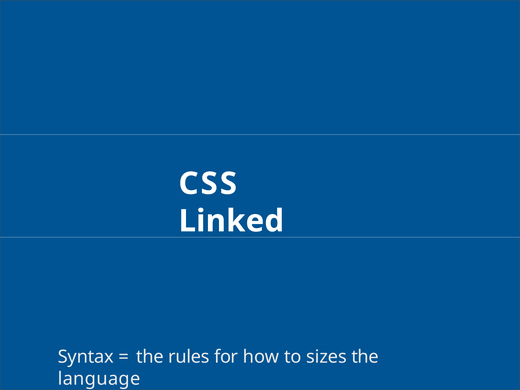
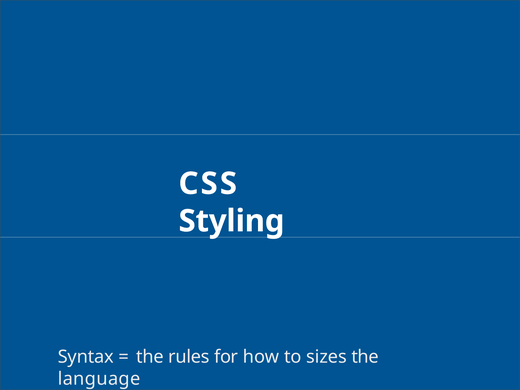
Linked: Linked -> Styling (232, 221)
